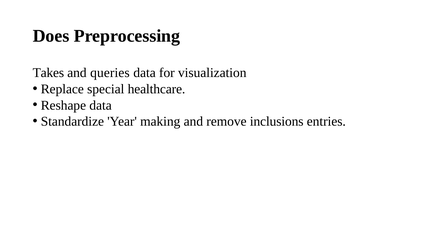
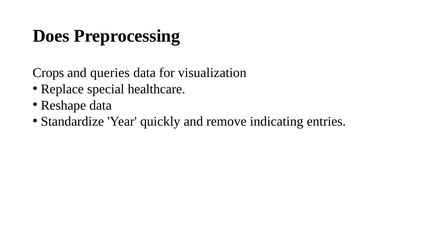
Takes: Takes -> Crops (48, 73)
making: making -> quickly (160, 121)
inclusions: inclusions -> indicating (277, 121)
